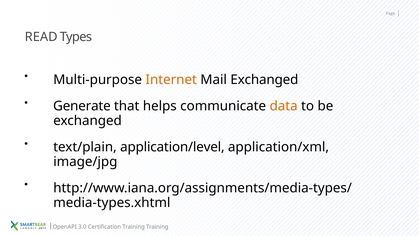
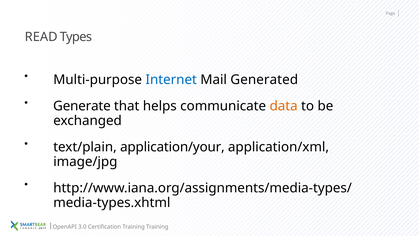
Internet colour: orange -> blue (171, 80)
Mail Exchanged: Exchanged -> Generated (264, 80)
application/level: application/level -> application/your (172, 147)
